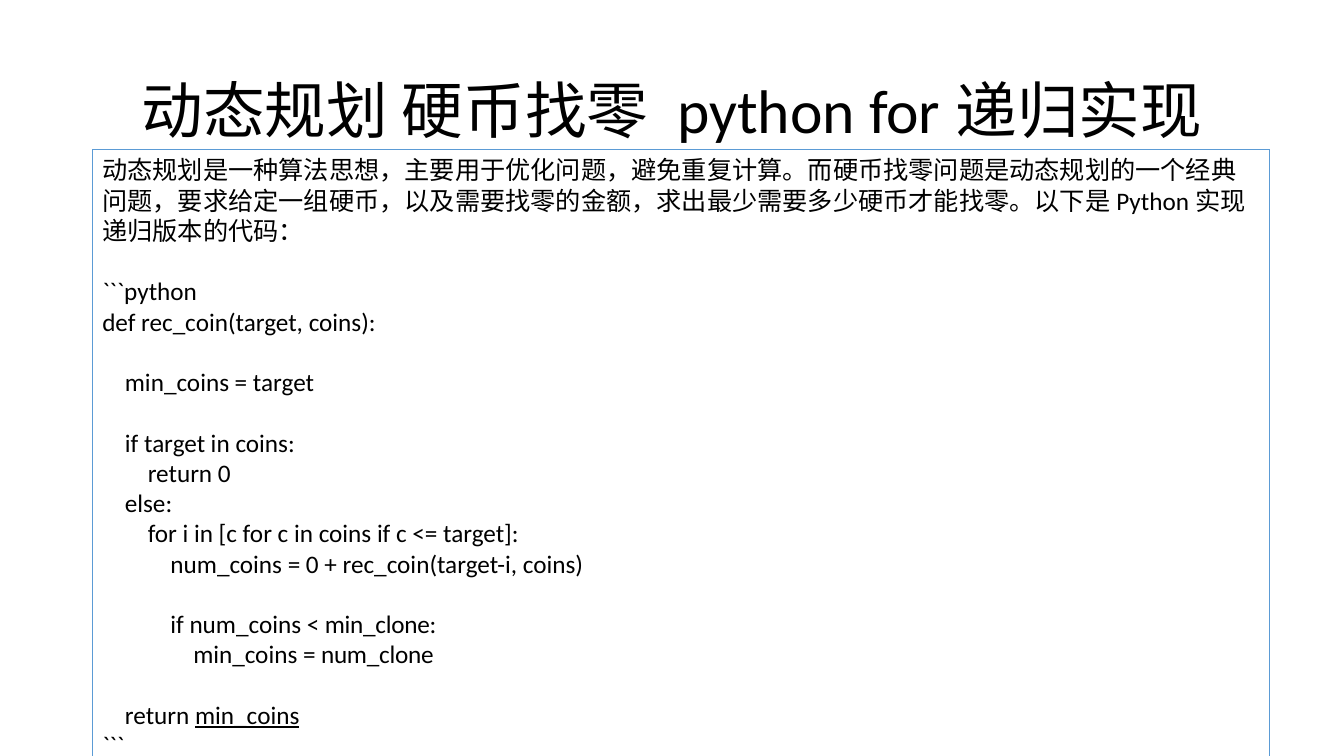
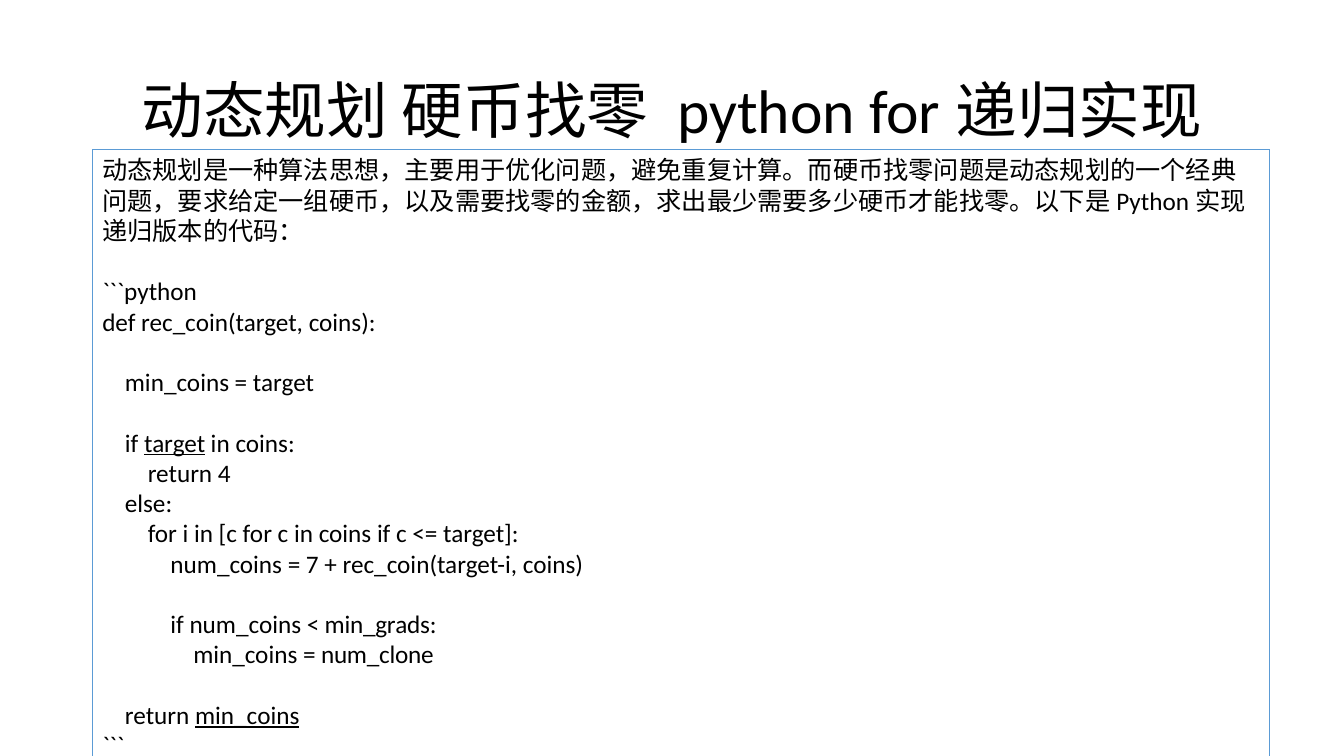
target underline: none -> present (175, 444)
return 0: 0 -> 4 (224, 474)
0: 0 -> 7 (312, 565)
min_clone: min_clone -> min_grads (381, 625)
